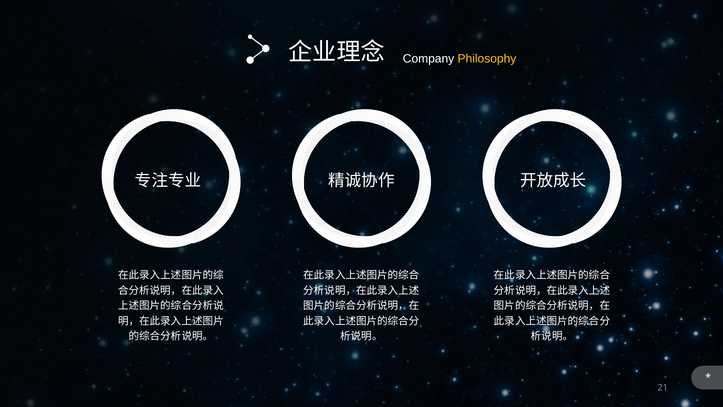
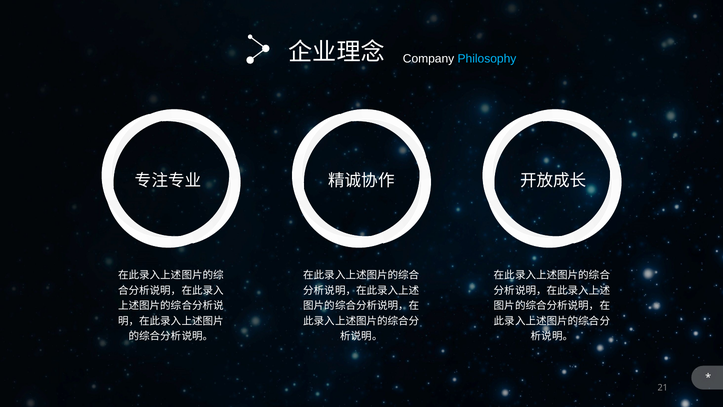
Philosophy colour: yellow -> light blue (487, 59)
